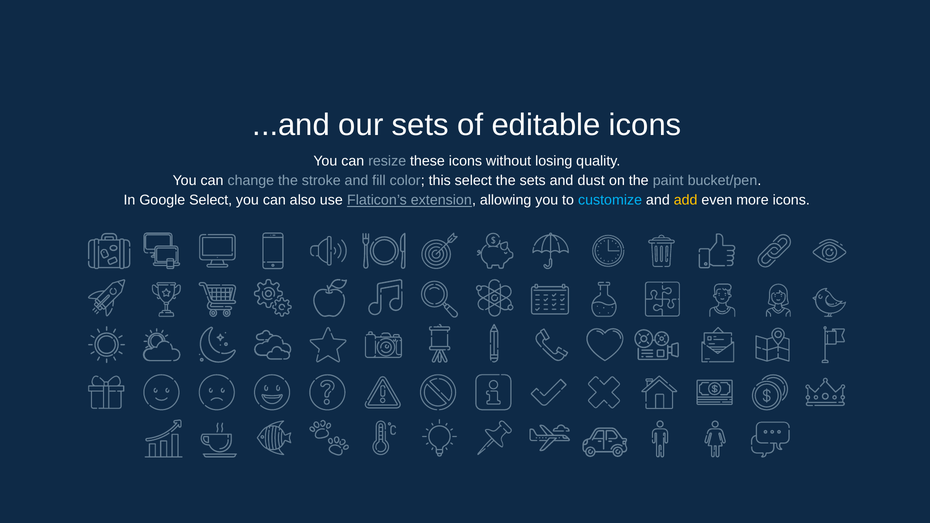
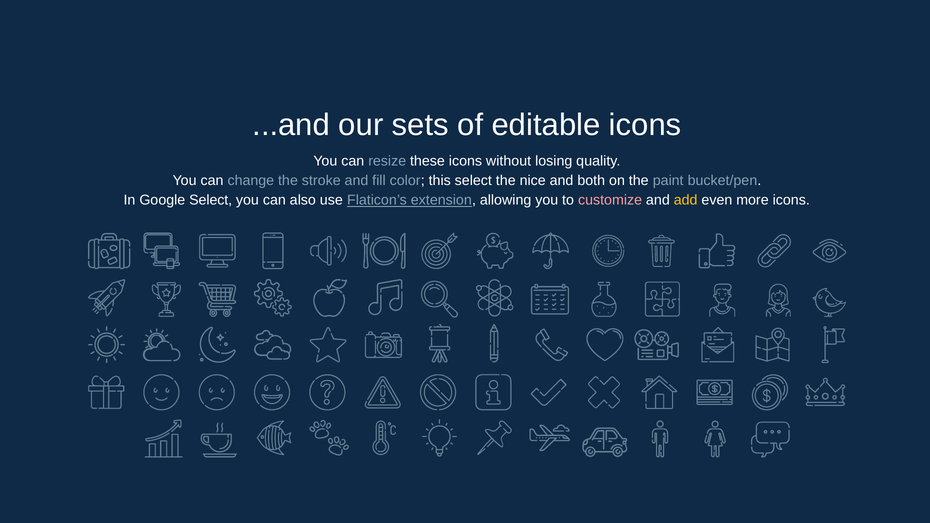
the sets: sets -> nice (533, 181)
dust: dust -> both (591, 181)
customize colour: light blue -> pink (610, 200)
